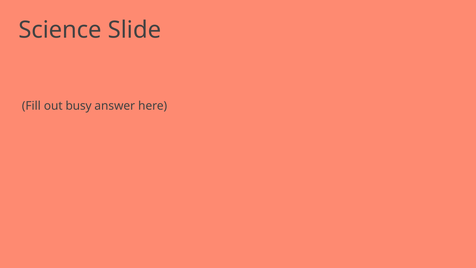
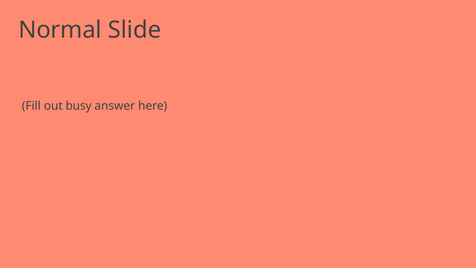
Science: Science -> Normal (60, 30)
